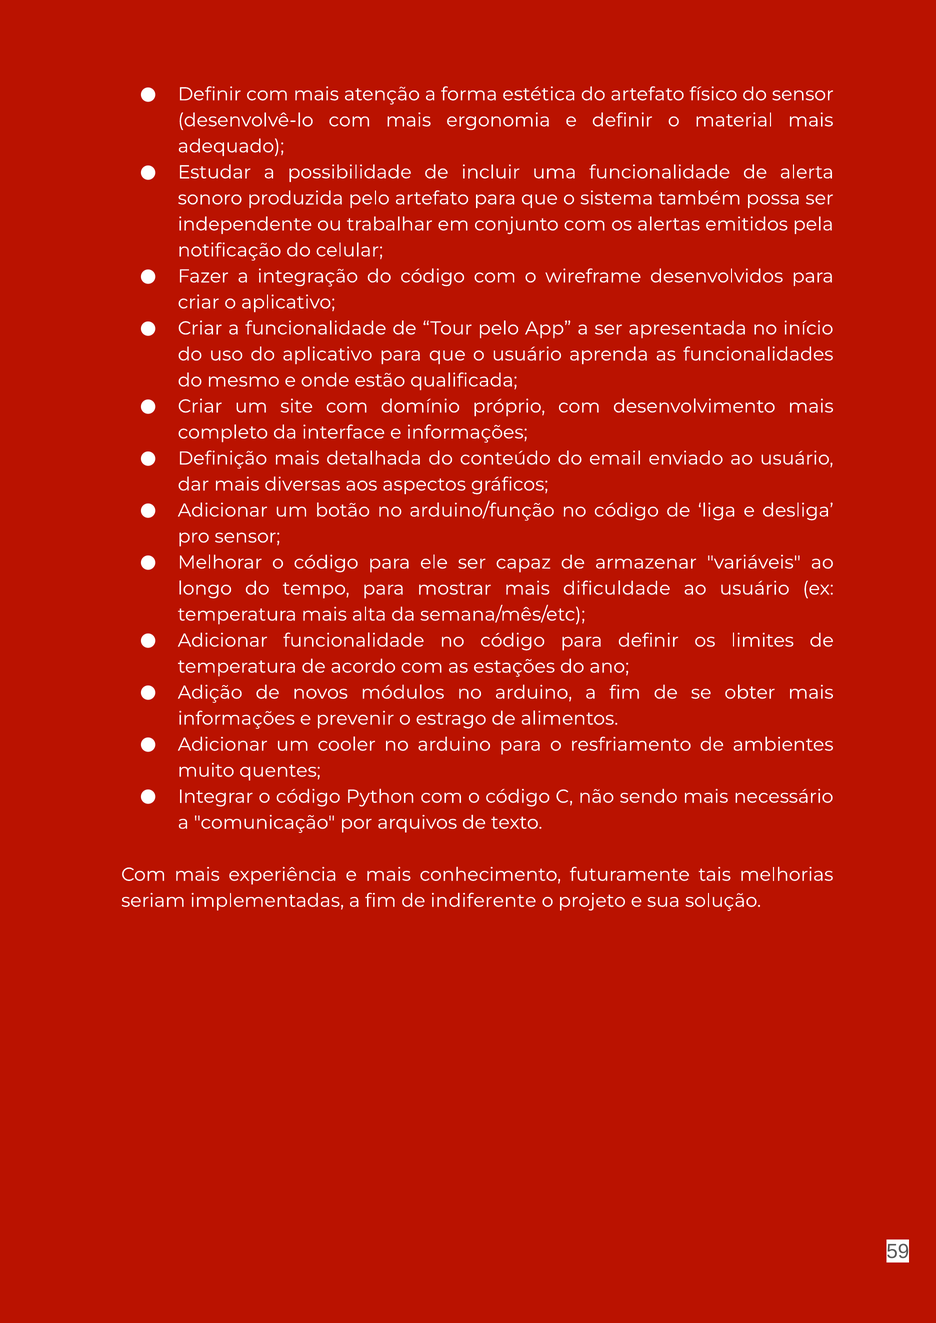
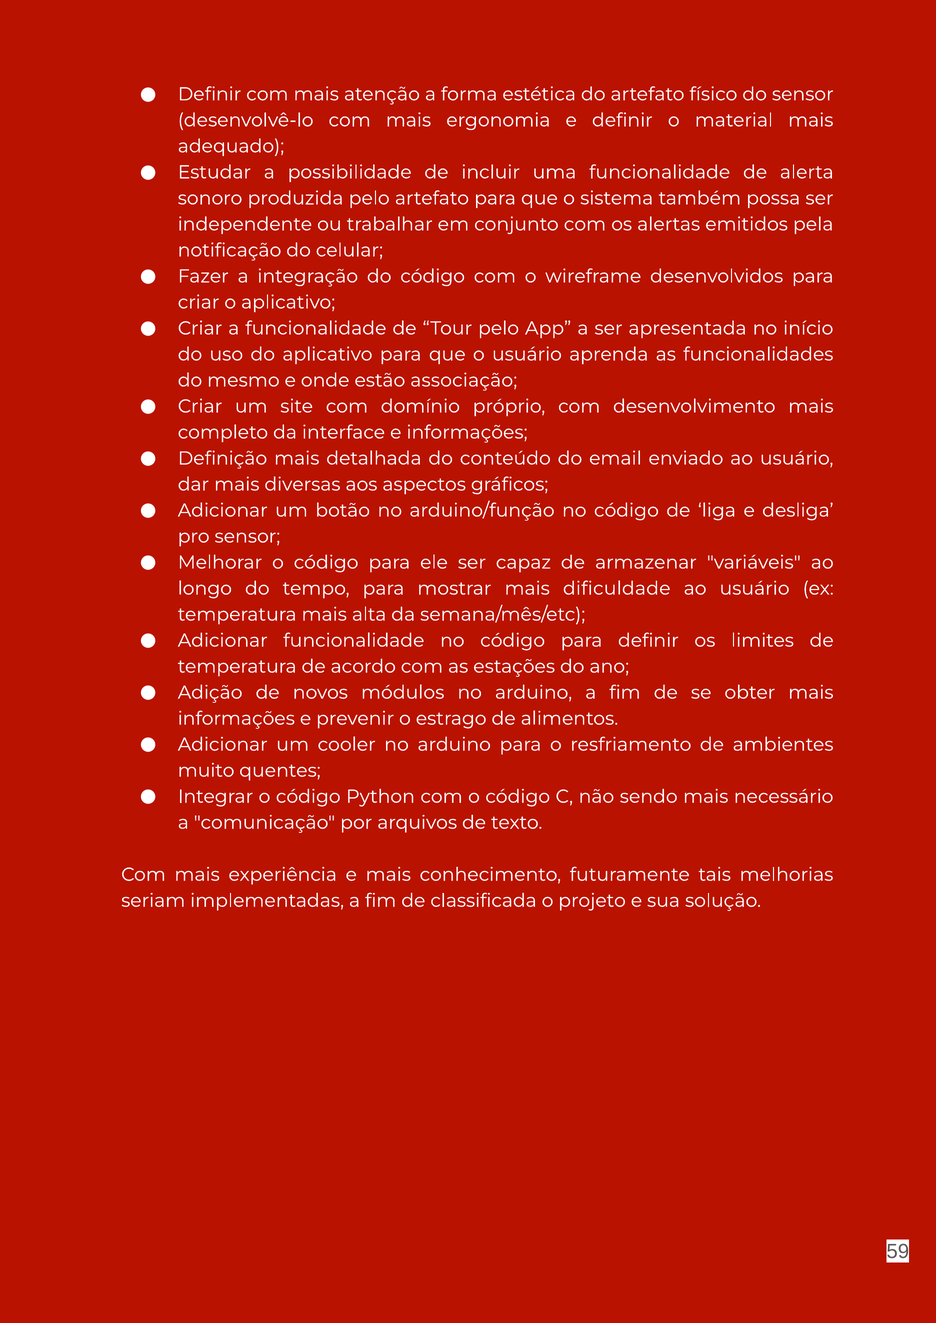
qualificada: qualificada -> associação (464, 381)
indiferente: indiferente -> classificada (484, 901)
